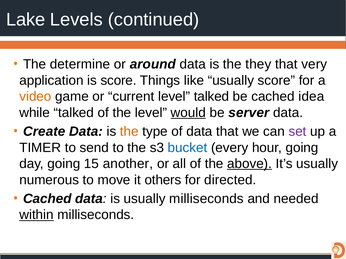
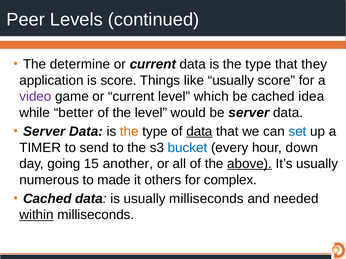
Lake: Lake -> Peer (26, 20)
around: around -> current (153, 64)
they: they -> type (258, 64)
very: very -> they (314, 64)
video colour: orange -> purple (35, 97)
level talked: talked -> which (211, 97)
while talked: talked -> better (74, 113)
would underline: present -> none (188, 113)
Create: Create -> Server (44, 132)
data underline: none -> present (199, 132)
set colour: purple -> blue (297, 132)
hour going: going -> down (302, 148)
move: move -> made (114, 180)
directed: directed -> complex (230, 180)
